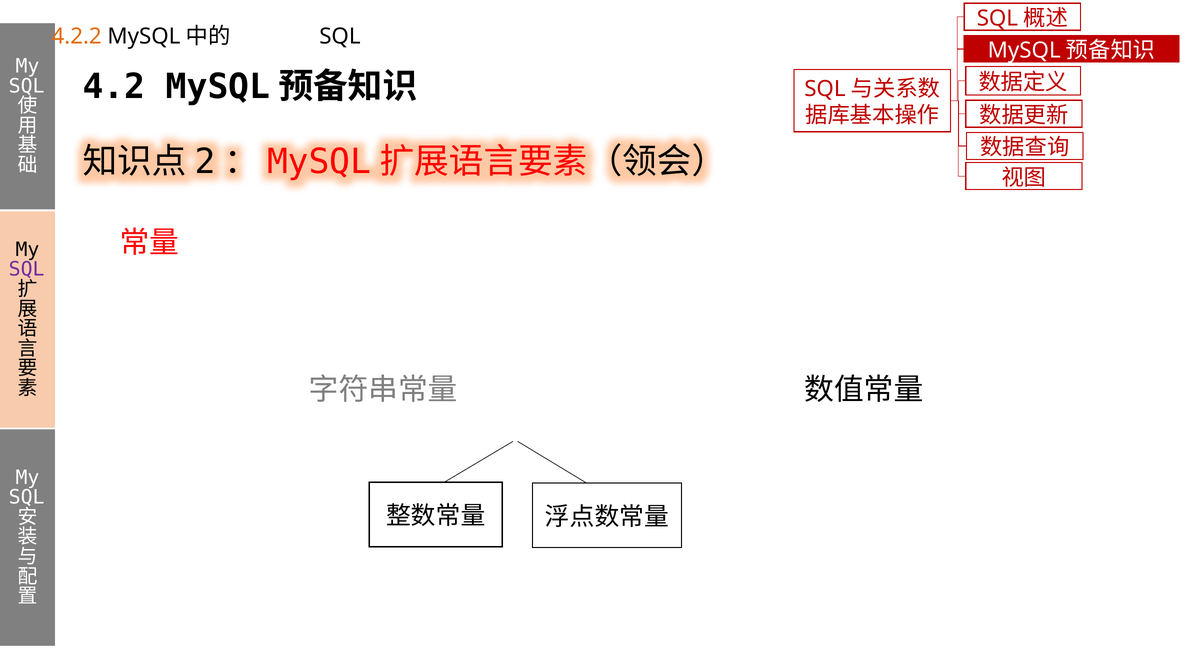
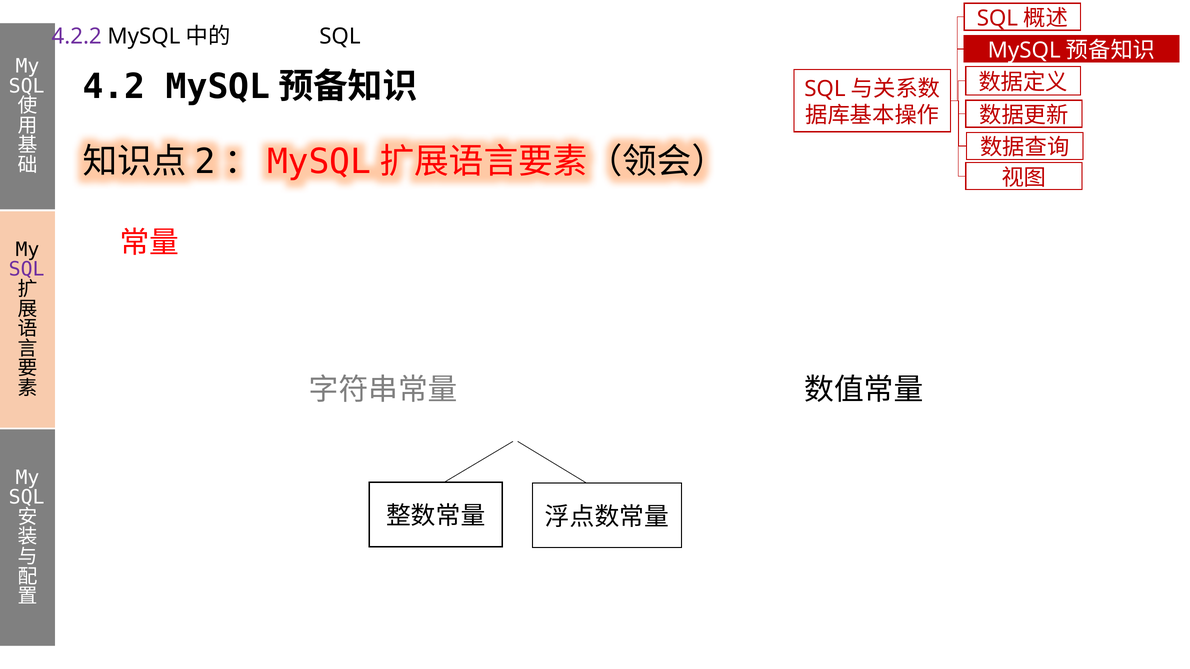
4.2.2 colour: orange -> purple (77, 36)
